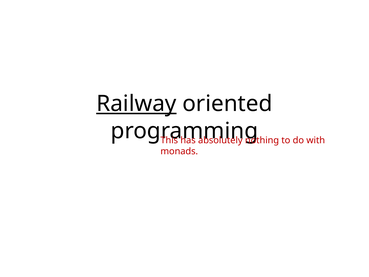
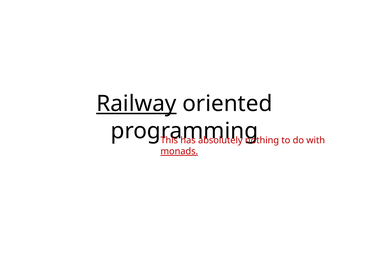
monads underline: none -> present (179, 151)
